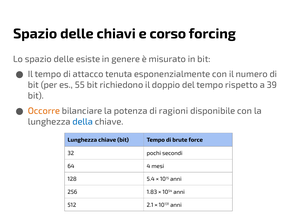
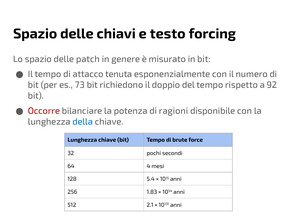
corso: corso -> testo (168, 34)
esiste: esiste -> patch (88, 59)
55: 55 -> 73 (80, 85)
39: 39 -> 92 (272, 85)
Occorre colour: orange -> red (44, 111)
